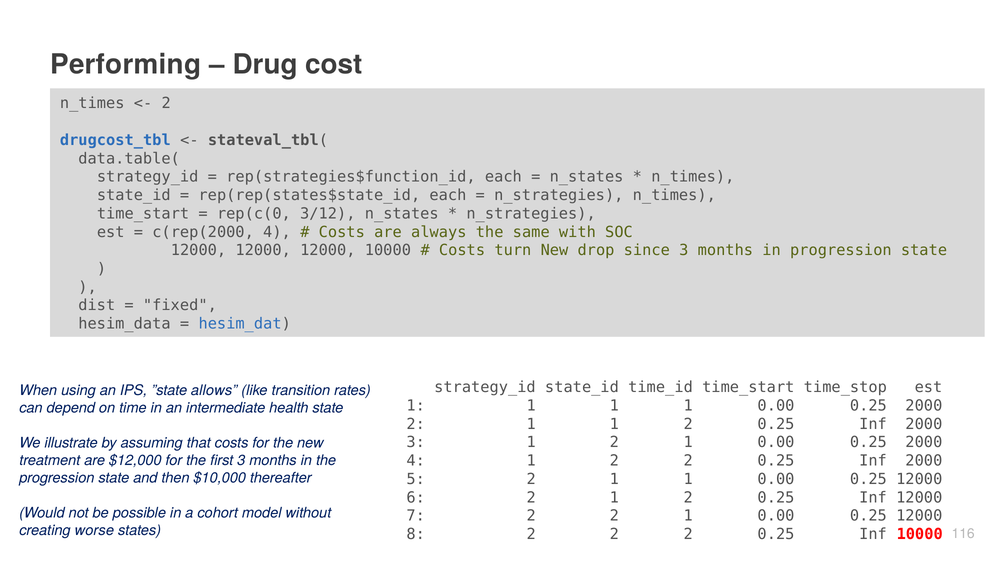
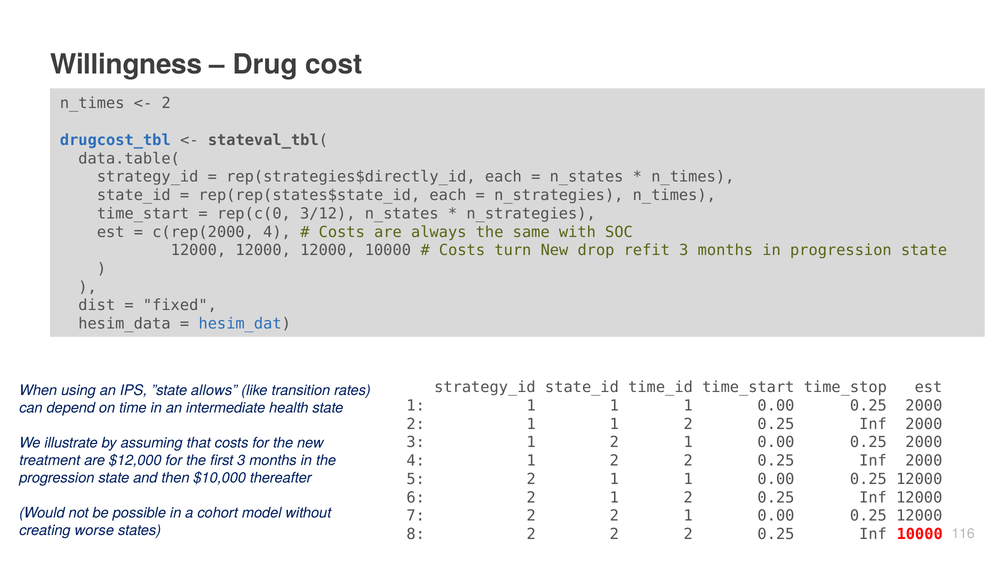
Performing: Performing -> Willingness (126, 65)
rep(strategies$function_id: rep(strategies$function_id -> rep(strategies$directly_id (351, 177)
since: since -> refit (647, 251)
